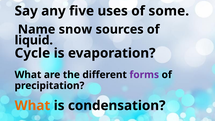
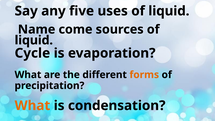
uses of some: some -> liquid (169, 11)
snow: snow -> come (75, 29)
forms colour: purple -> orange (144, 75)
